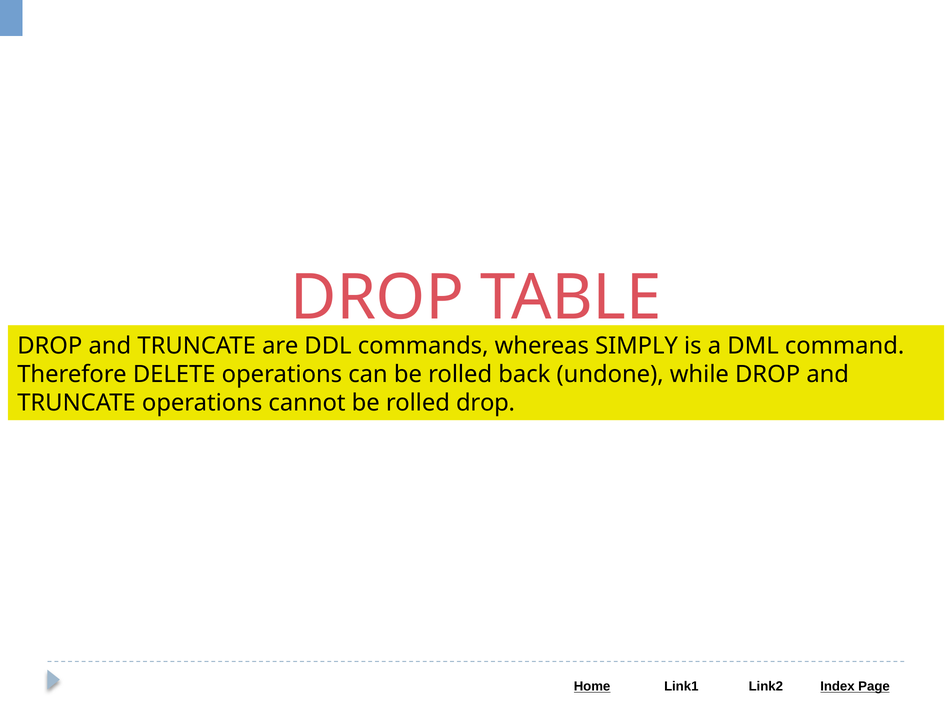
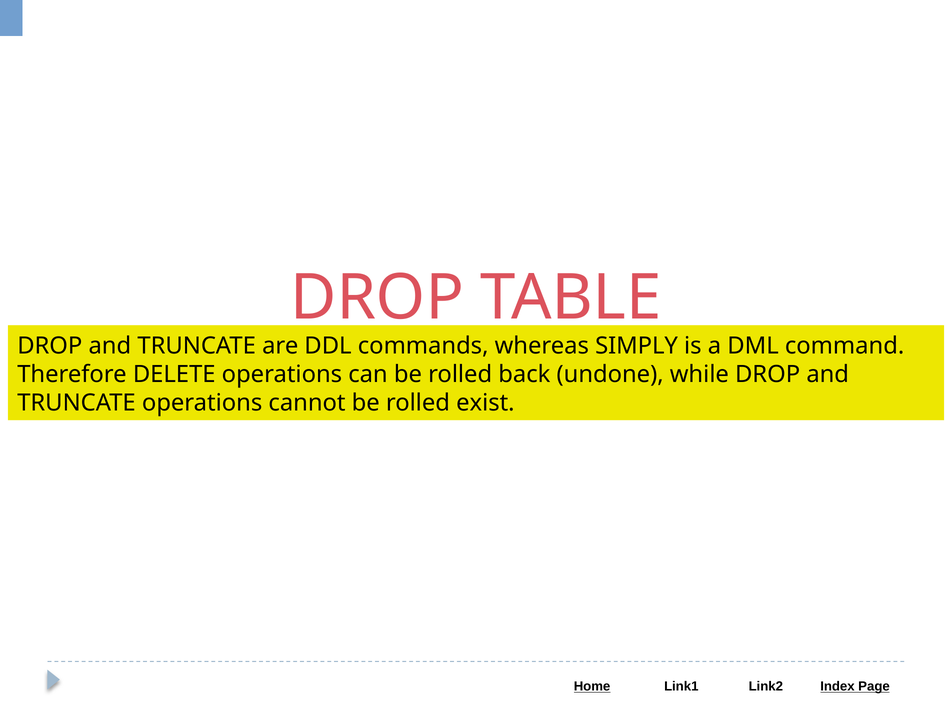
rolled drop: drop -> exist (485, 403)
